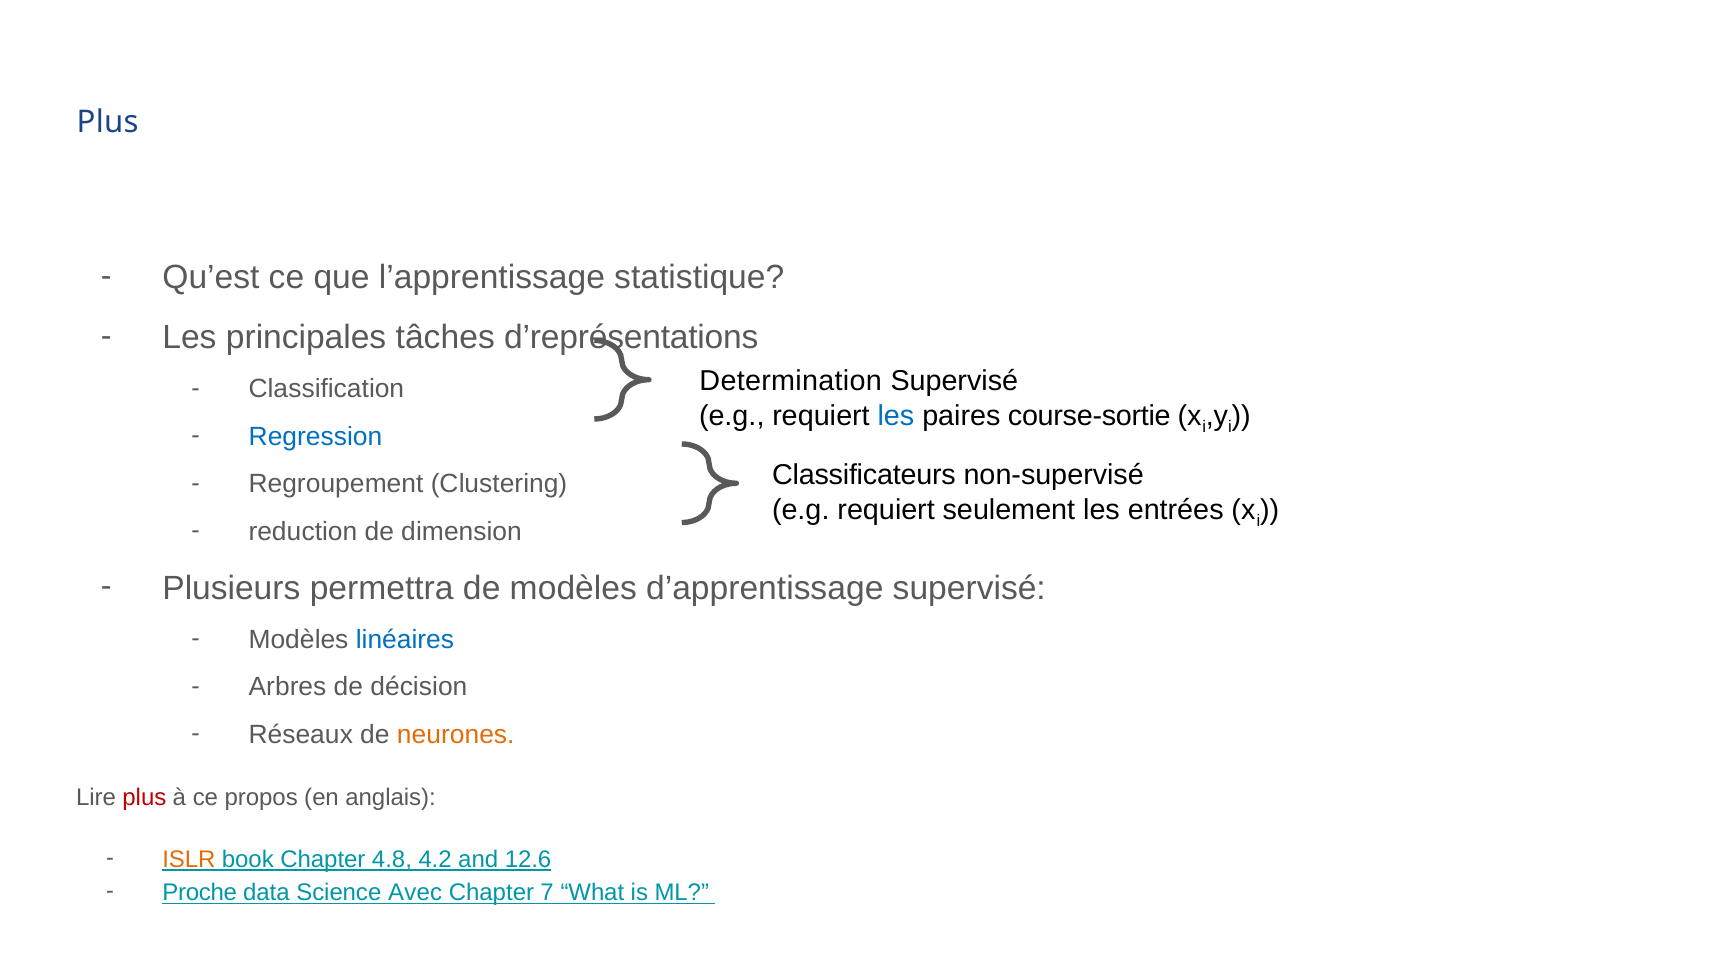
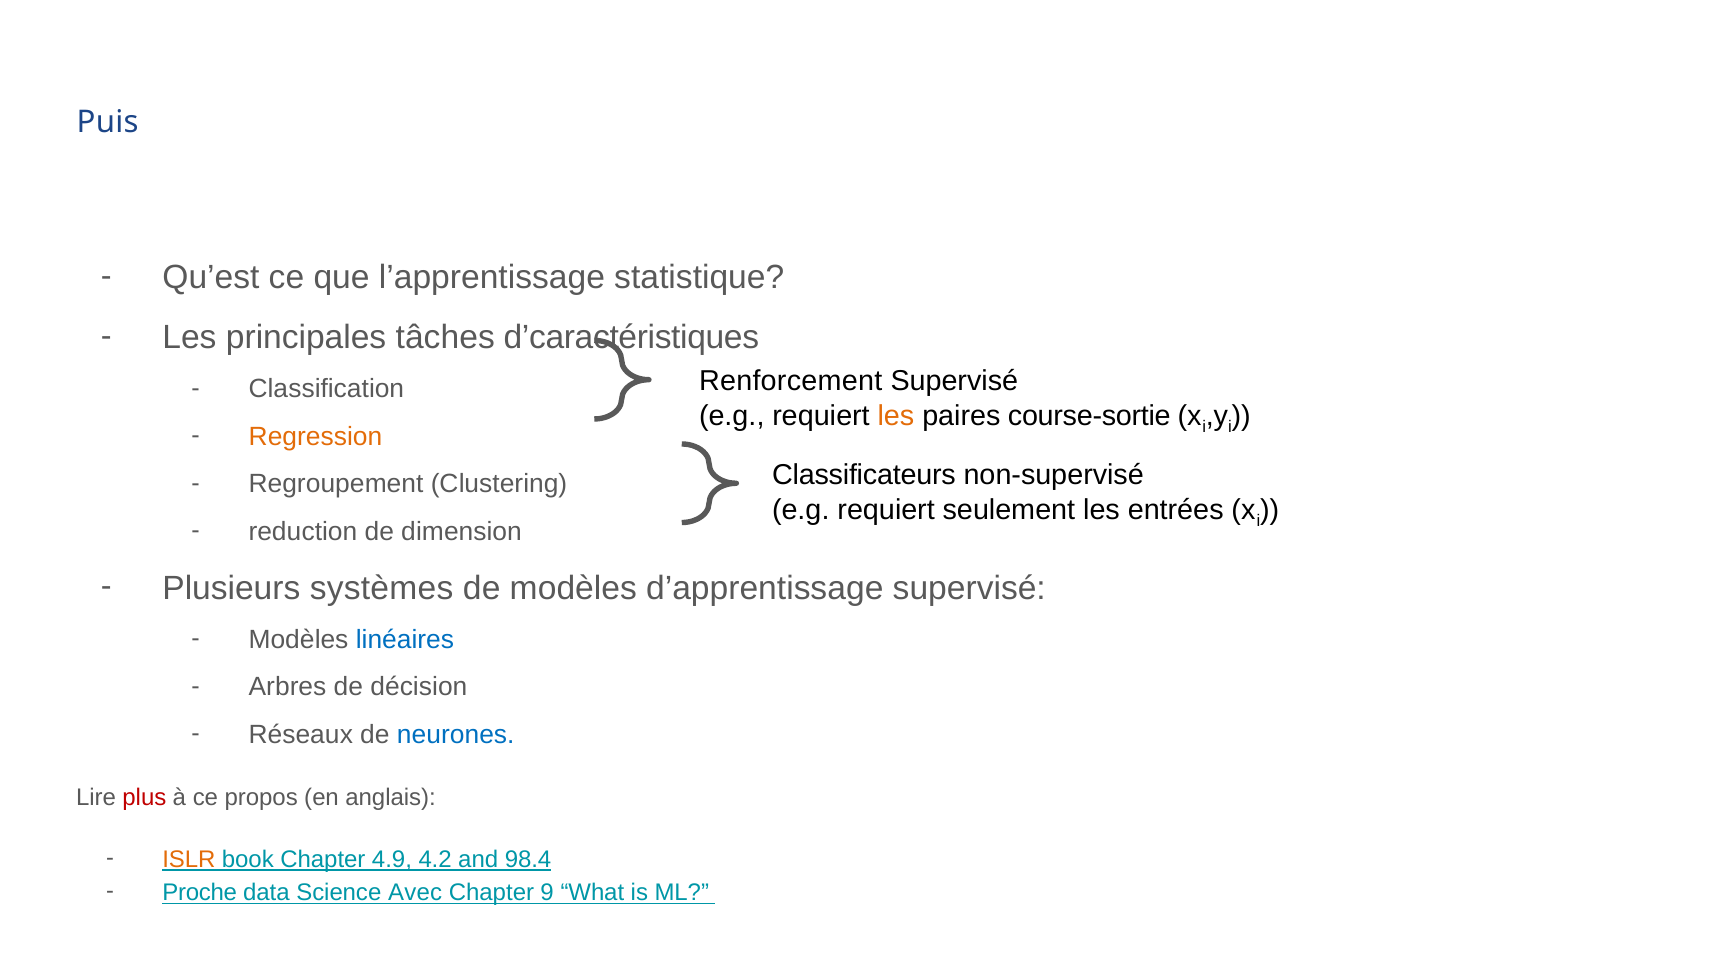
Plus: Plus -> Puis (108, 122)
d’représentations: d’représentations -> d’caractéristiques (631, 338)
Determination: Determination -> Renforcement (791, 381)
les colour: blue -> orange (896, 416)
Regression colour: blue -> orange (316, 437)
permettra: permettra -> systèmes (382, 588)
neurones colour: orange -> blue (456, 734)
4.8: 4.8 -> 4.9 (392, 859)
12.6: 12.6 -> 98.4 (528, 859)
7: 7 -> 9 (547, 893)
